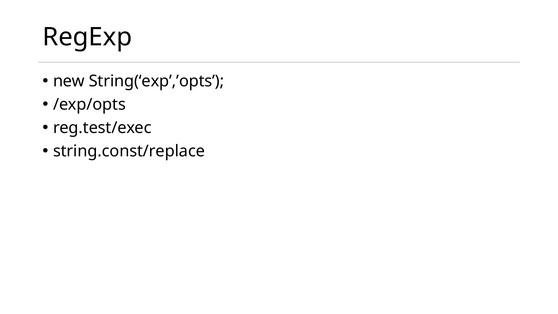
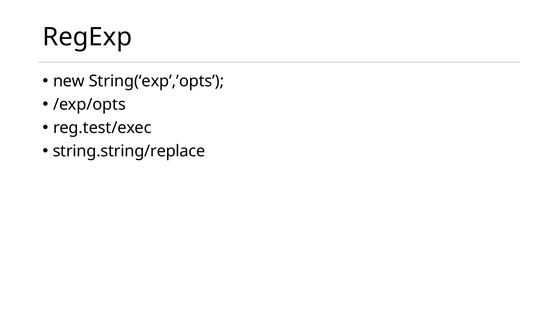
string.const/replace: string.const/replace -> string.string/replace (129, 151)
